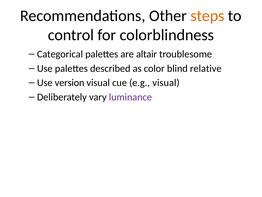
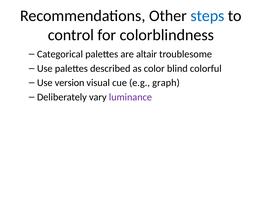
steps colour: orange -> blue (207, 16)
relative: relative -> colorful (206, 68)
e.g visual: visual -> graph (166, 83)
